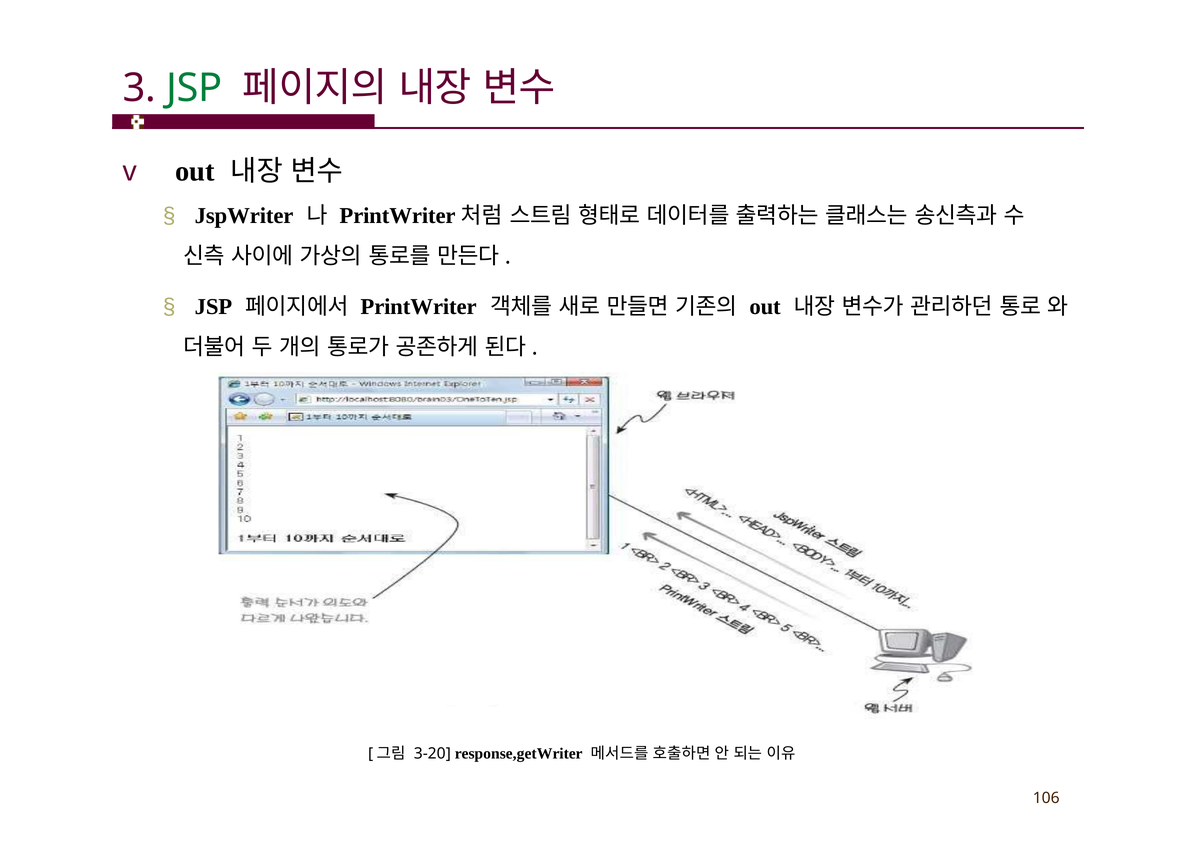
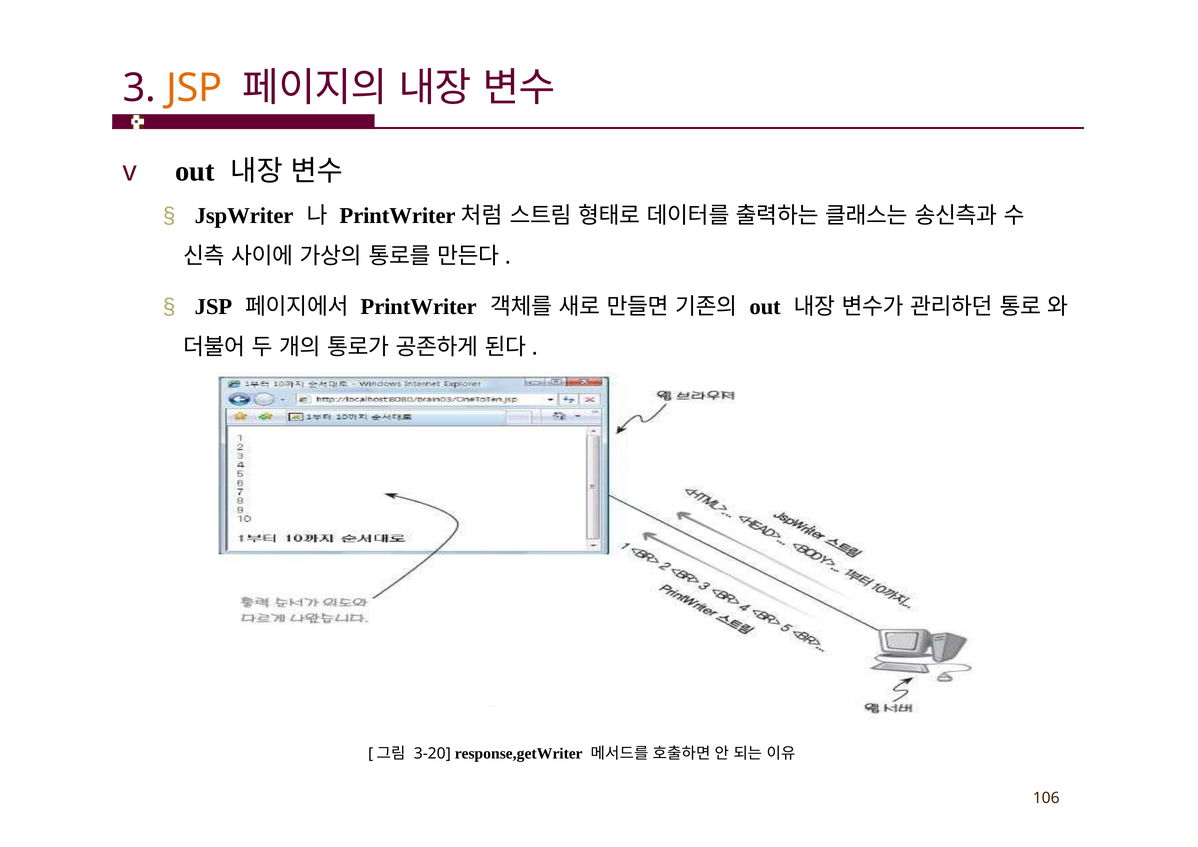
JSP colour: green -> orange (194, 88)
